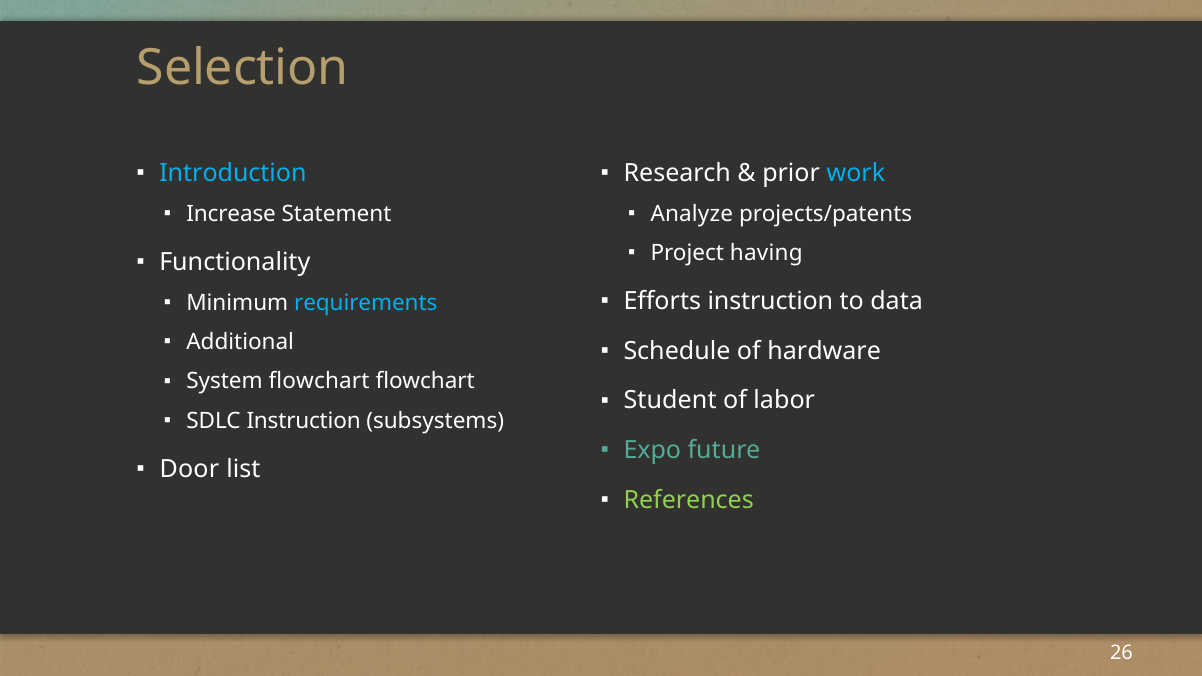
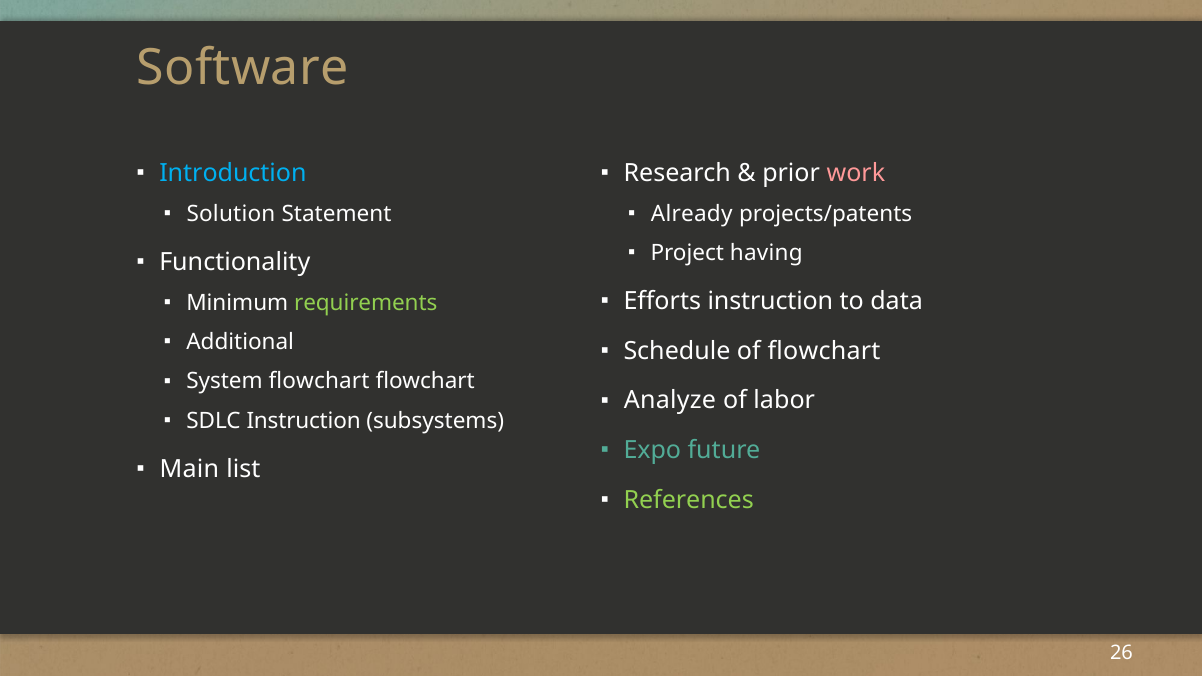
Selection: Selection -> Software (243, 68)
work colour: light blue -> pink (856, 173)
Increase: Increase -> Solution (231, 214)
Analyze: Analyze -> Already (692, 214)
requirements colour: light blue -> light green (366, 303)
of hardware: hardware -> flowchart (824, 351)
Student: Student -> Analyze (670, 401)
Door: Door -> Main (189, 469)
